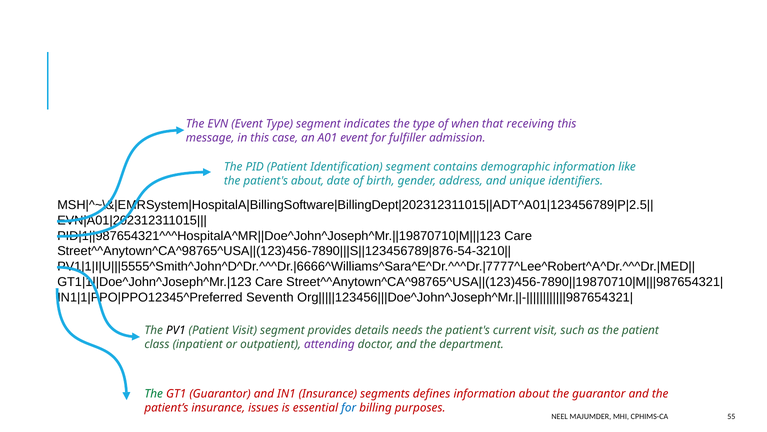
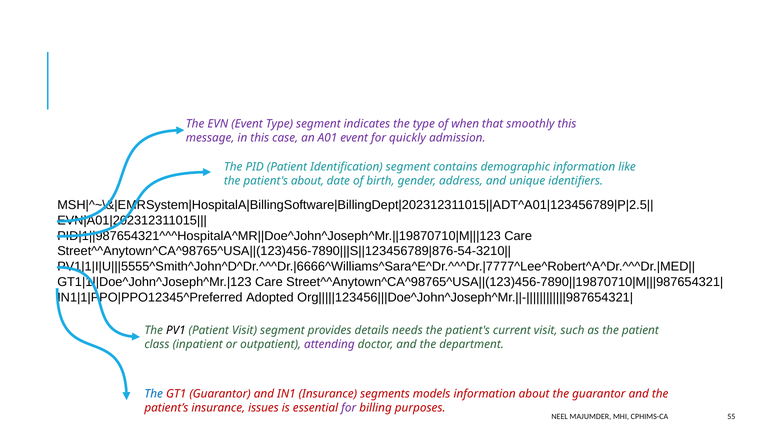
receiving: receiving -> smoothly (530, 124)
fulfiller: fulfiller -> quickly (408, 138)
Seventh: Seventh -> Adopted (270, 297)
The colour: green -> blue (154, 393)
defines: defines -> models (432, 393)
for colour: blue -> purple (349, 407)
